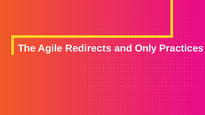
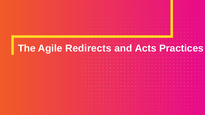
Only: Only -> Acts (146, 48)
